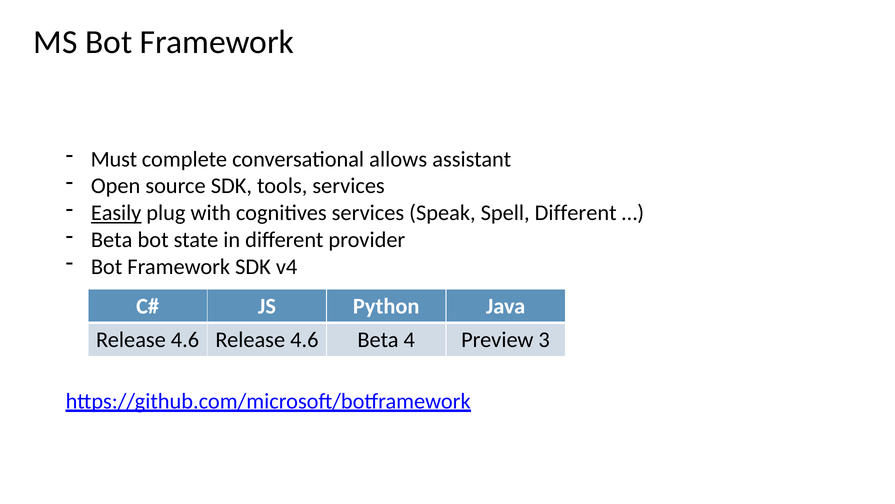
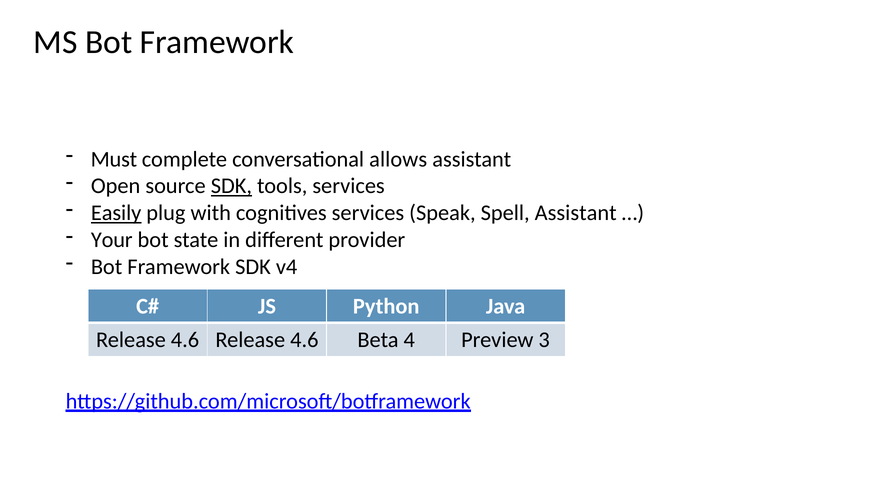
SDK underline: none -> present (231, 186)
Spell Different: Different -> Assistant (576, 213)
Beta: Beta -> Your (112, 240)
